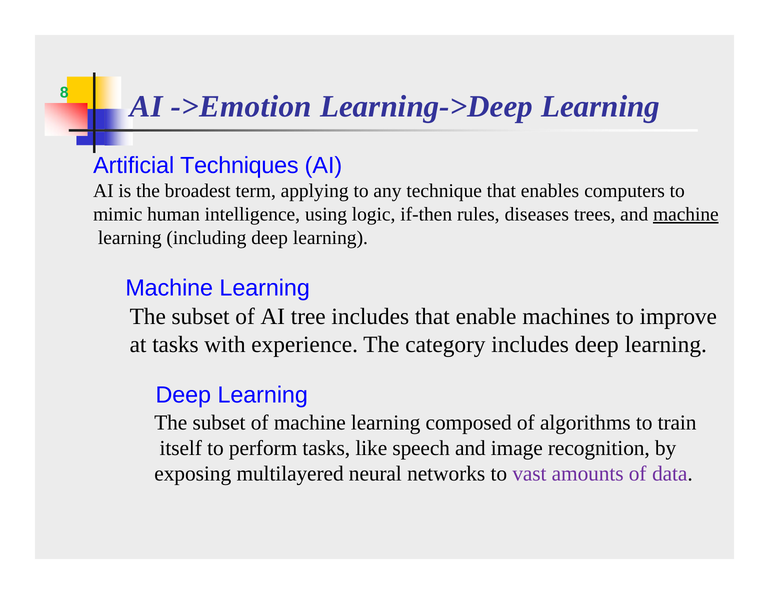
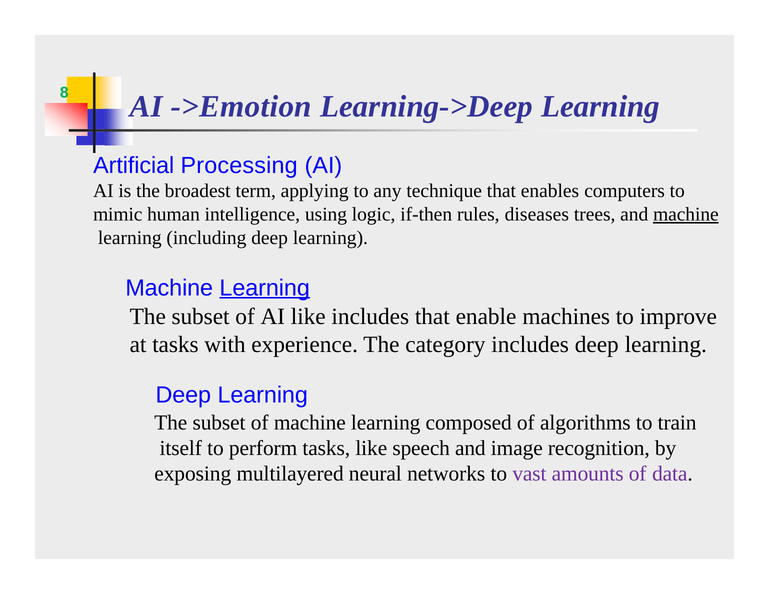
Techniques: Techniques -> Processing (239, 166)
Learning underline: none -> present (265, 288)
AI tree: tree -> like (308, 317)
